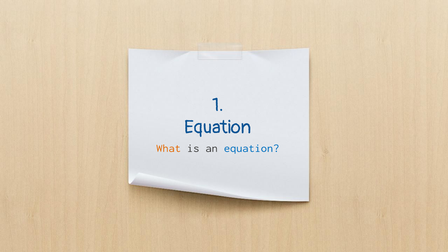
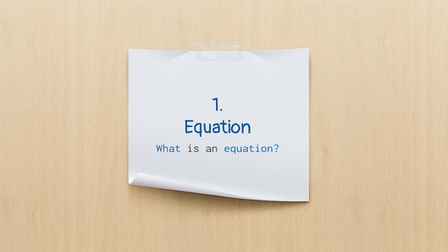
What colour: orange -> blue (169, 148)
